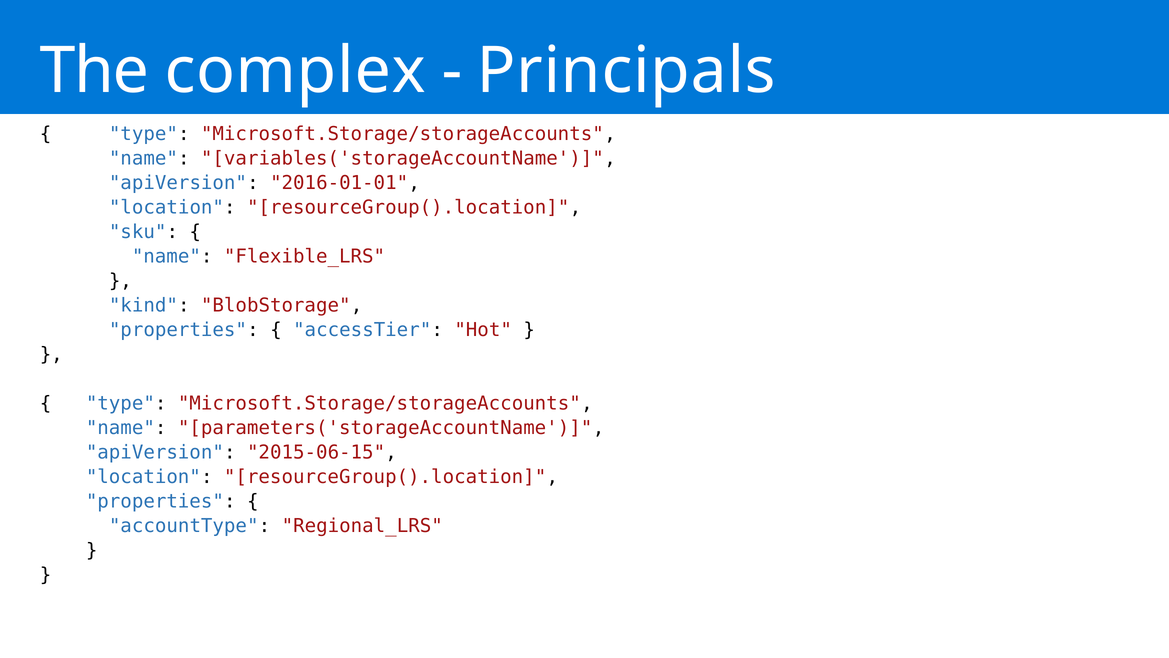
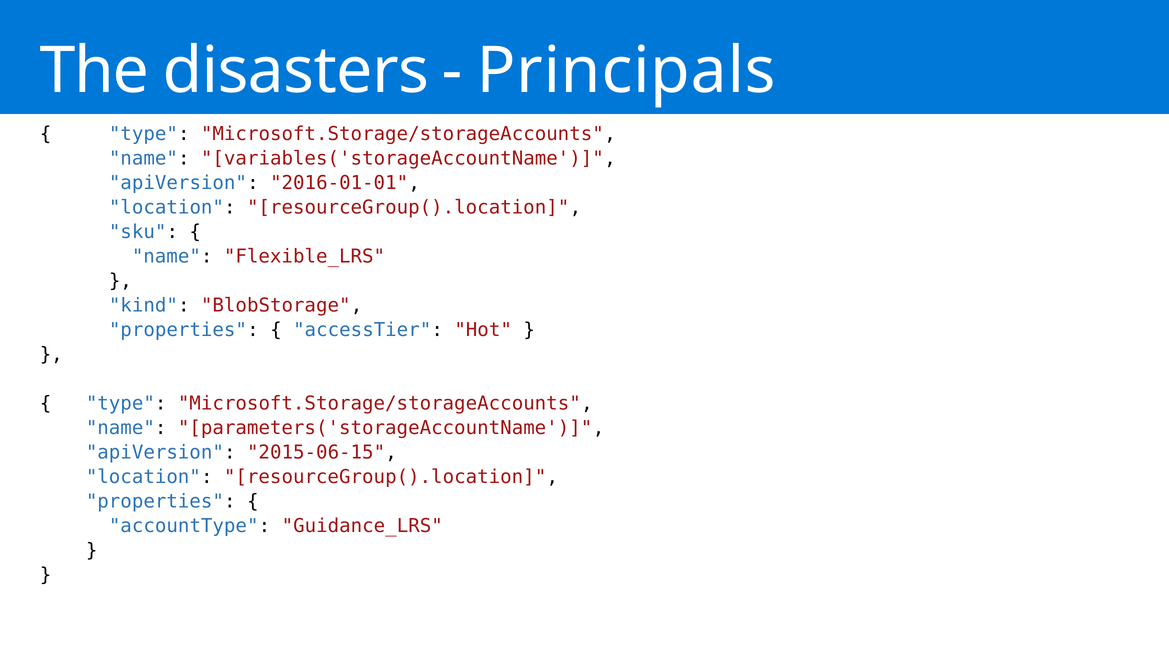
complex: complex -> disasters (296, 71)
Regional_LRS: Regional_LRS -> Guidance_LRS (362, 525)
